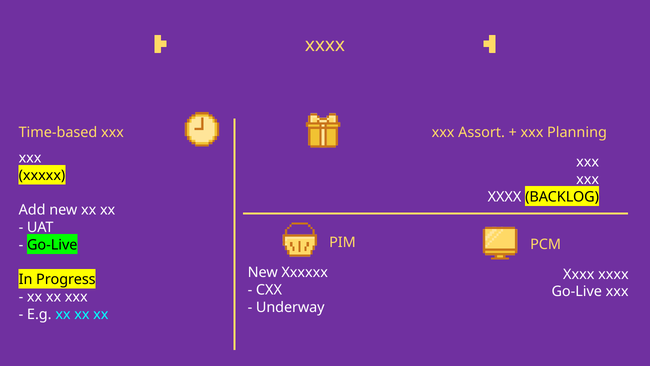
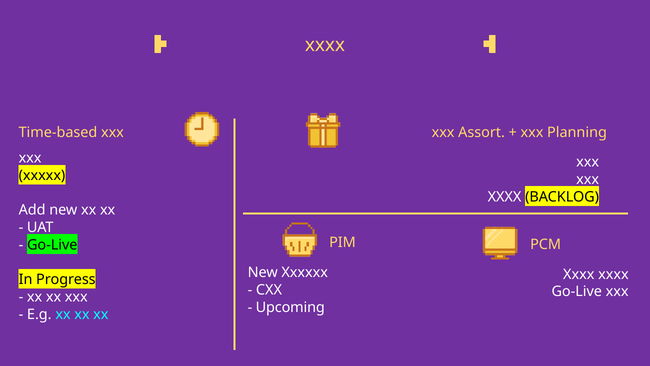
Underway: Underway -> Upcoming (290, 307)
